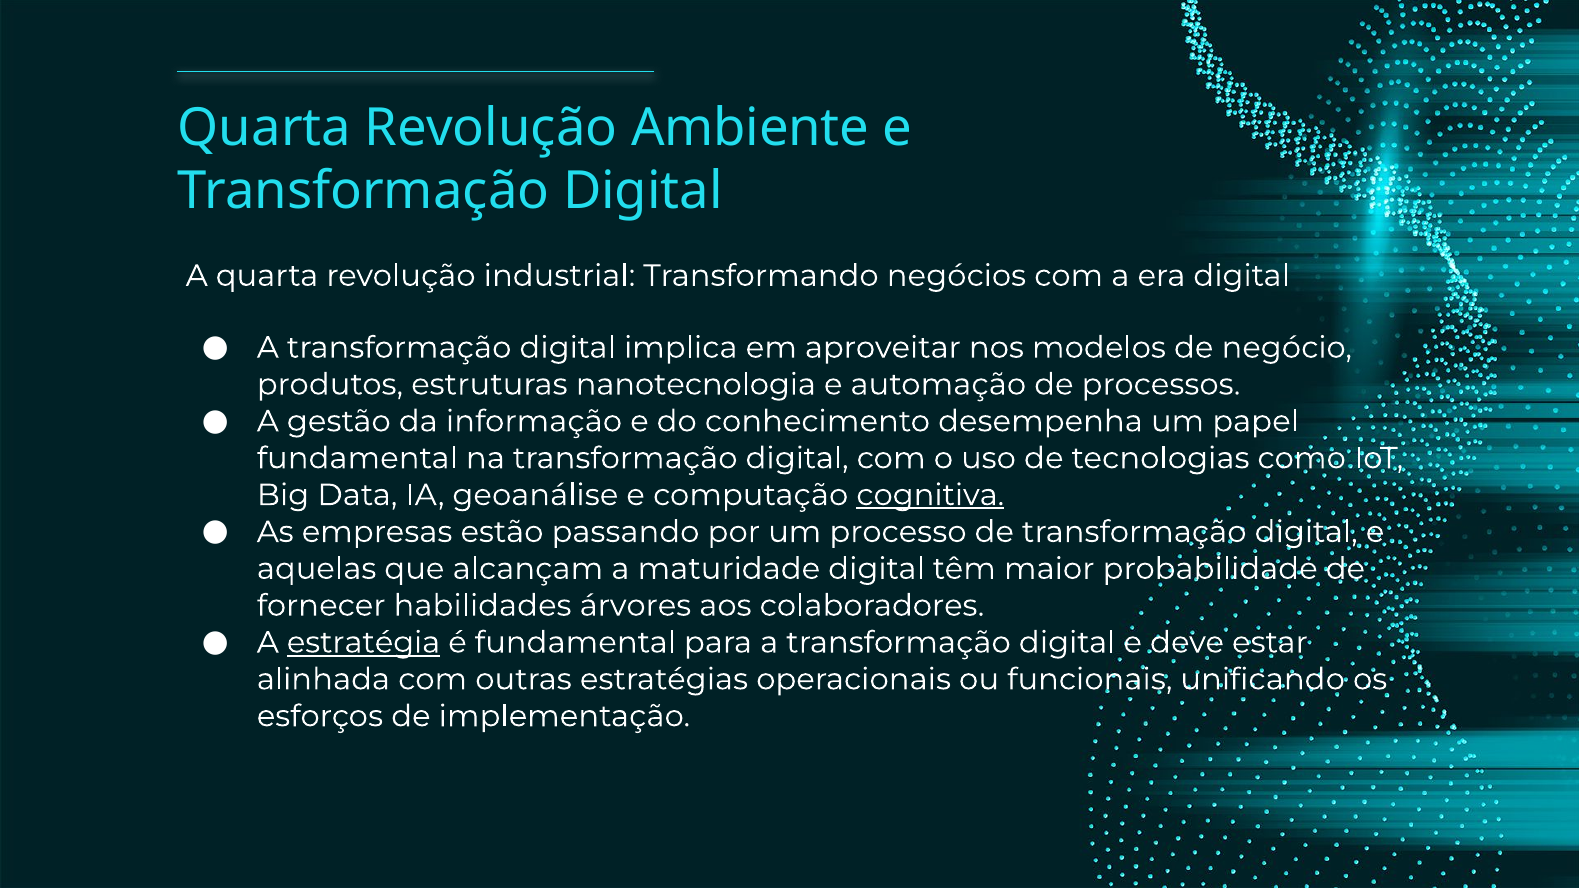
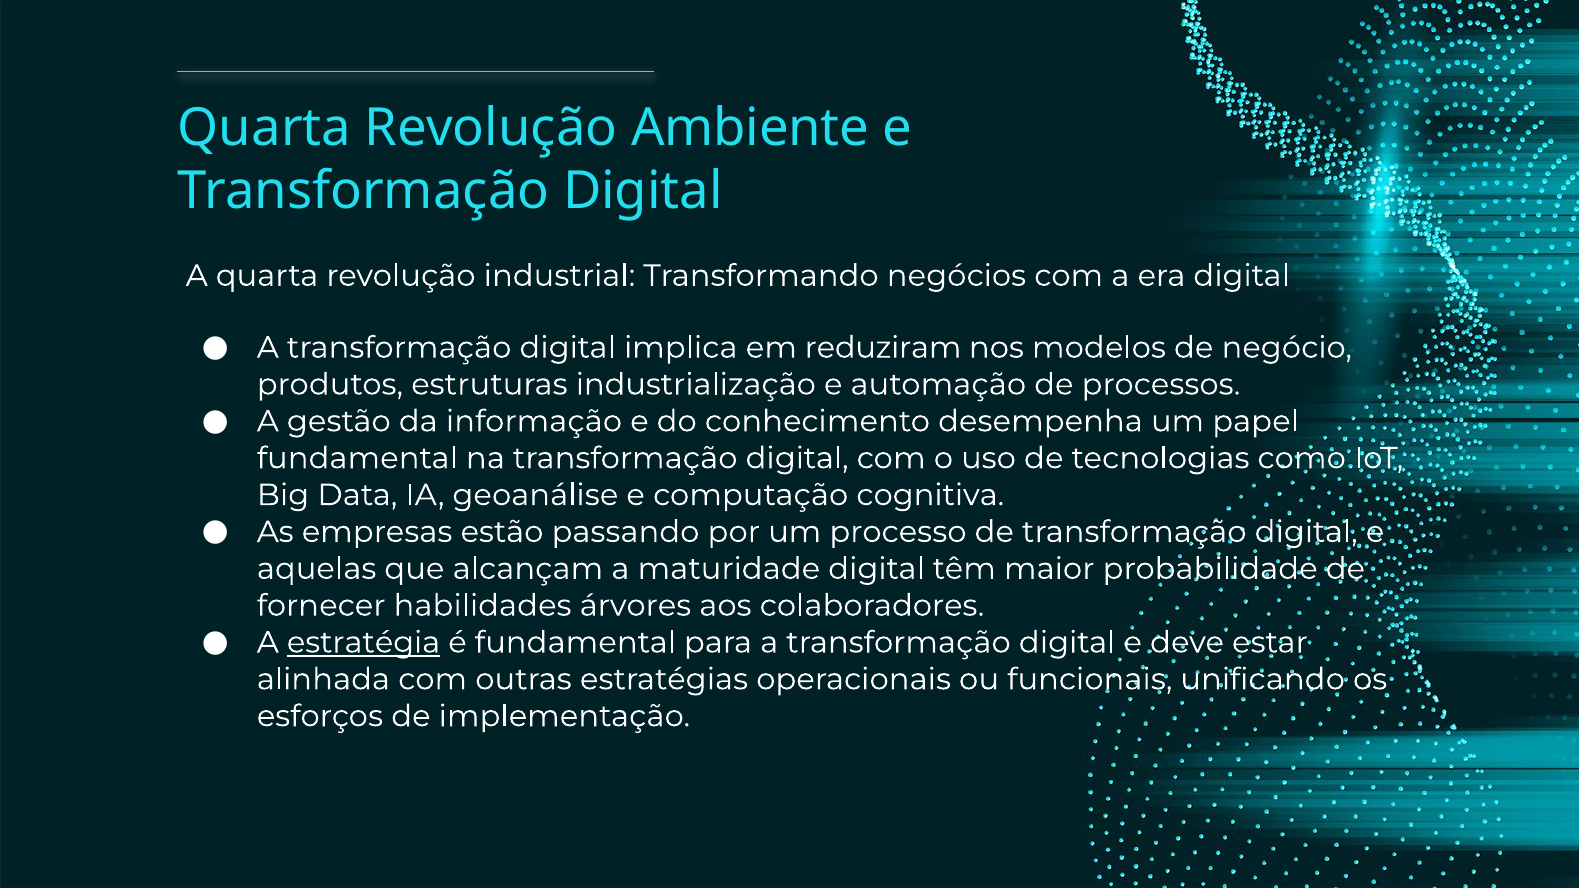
aproveitar: aproveitar -> reduziram (883, 348)
nanotecnologia: nanotecnologia -> industrialização (696, 385)
cognitiva underline: present -> none (930, 495)
